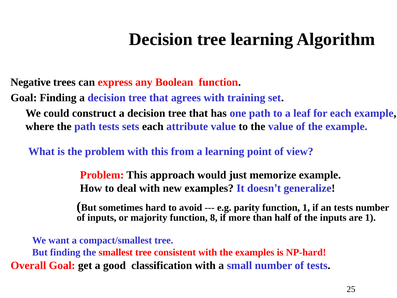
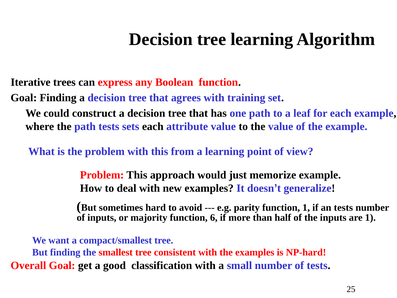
Negative: Negative -> Iterative (31, 82)
8: 8 -> 6 (214, 218)
